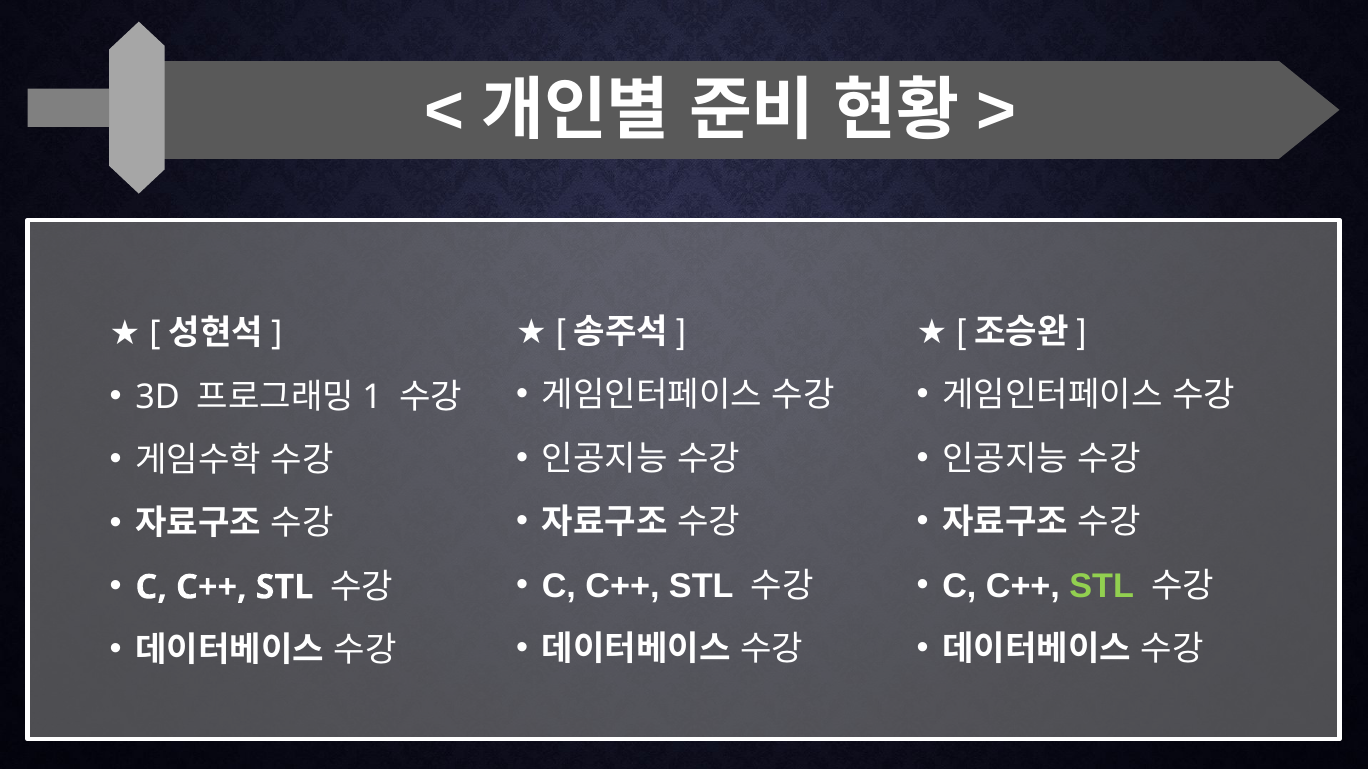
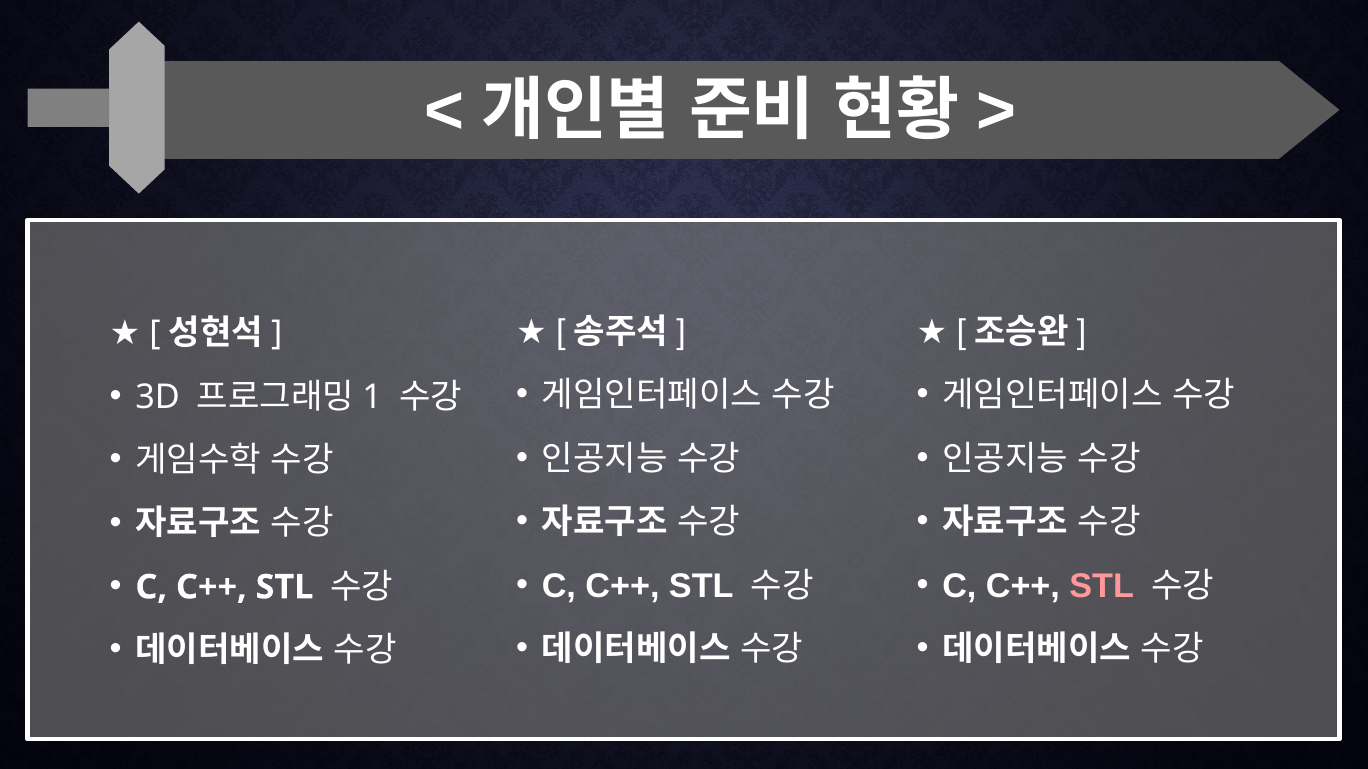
STL colour: light green -> pink (1102, 586)
